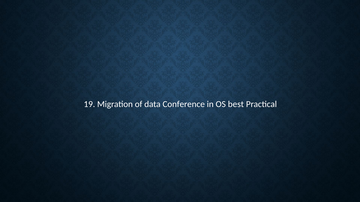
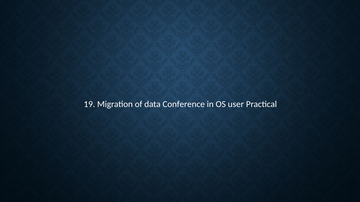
best: best -> user (236, 104)
